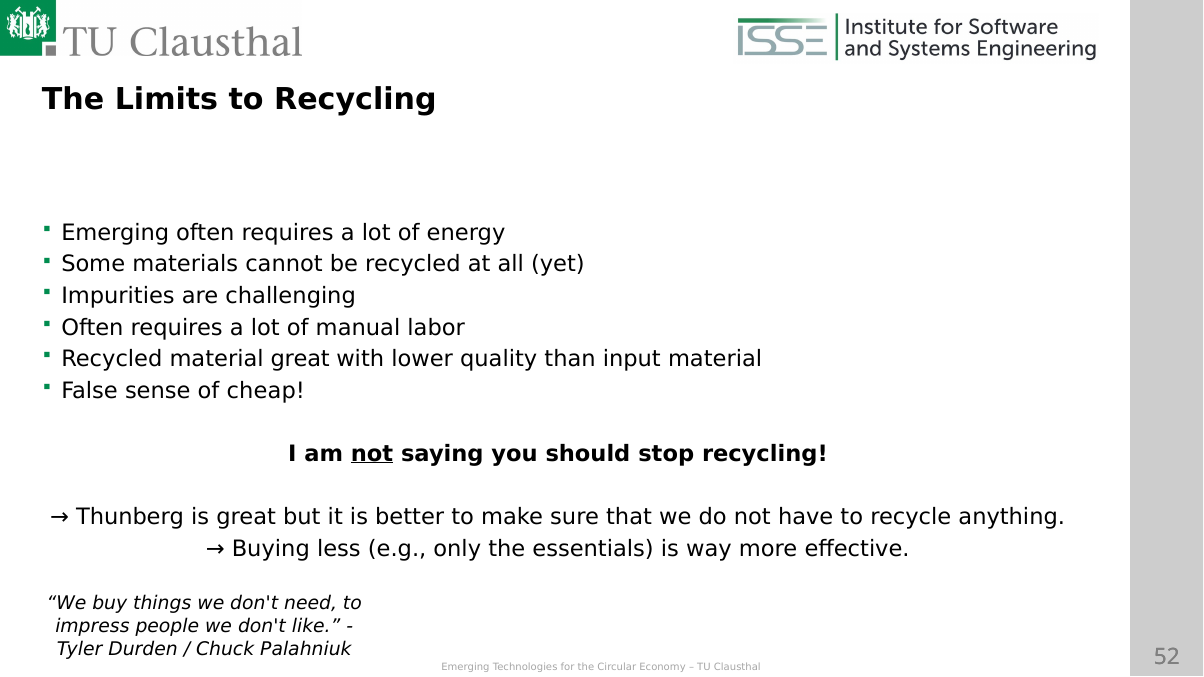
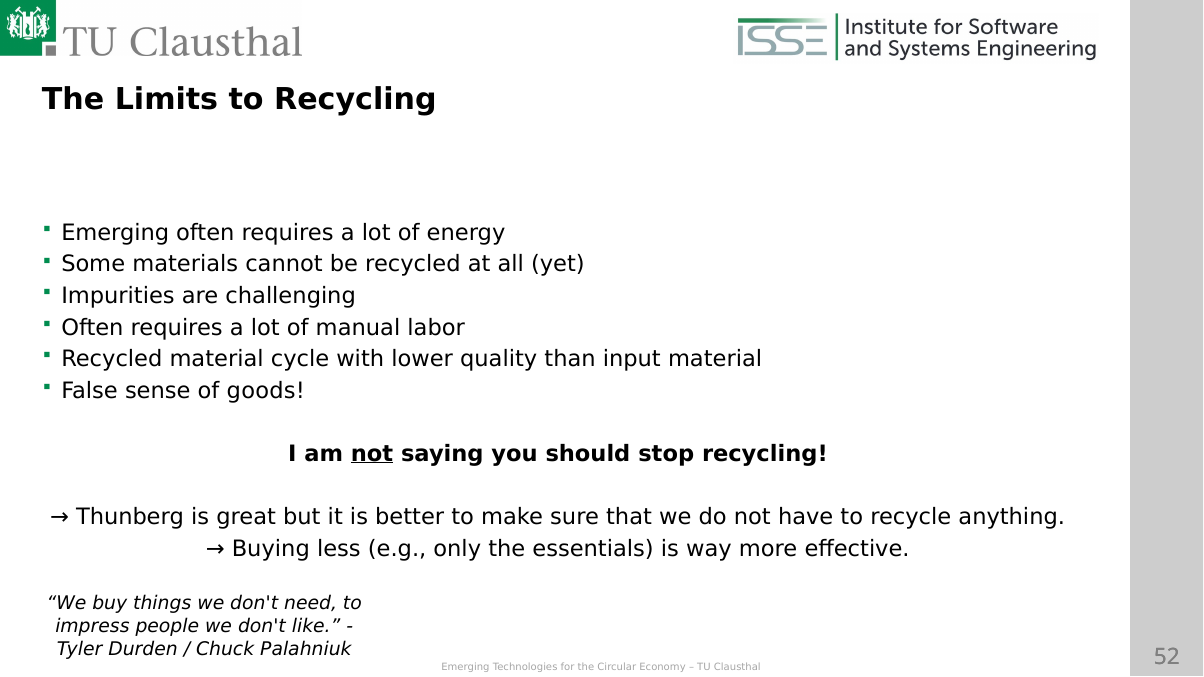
material great: great -> cycle (300, 359)
cheap: cheap -> goods (266, 391)
